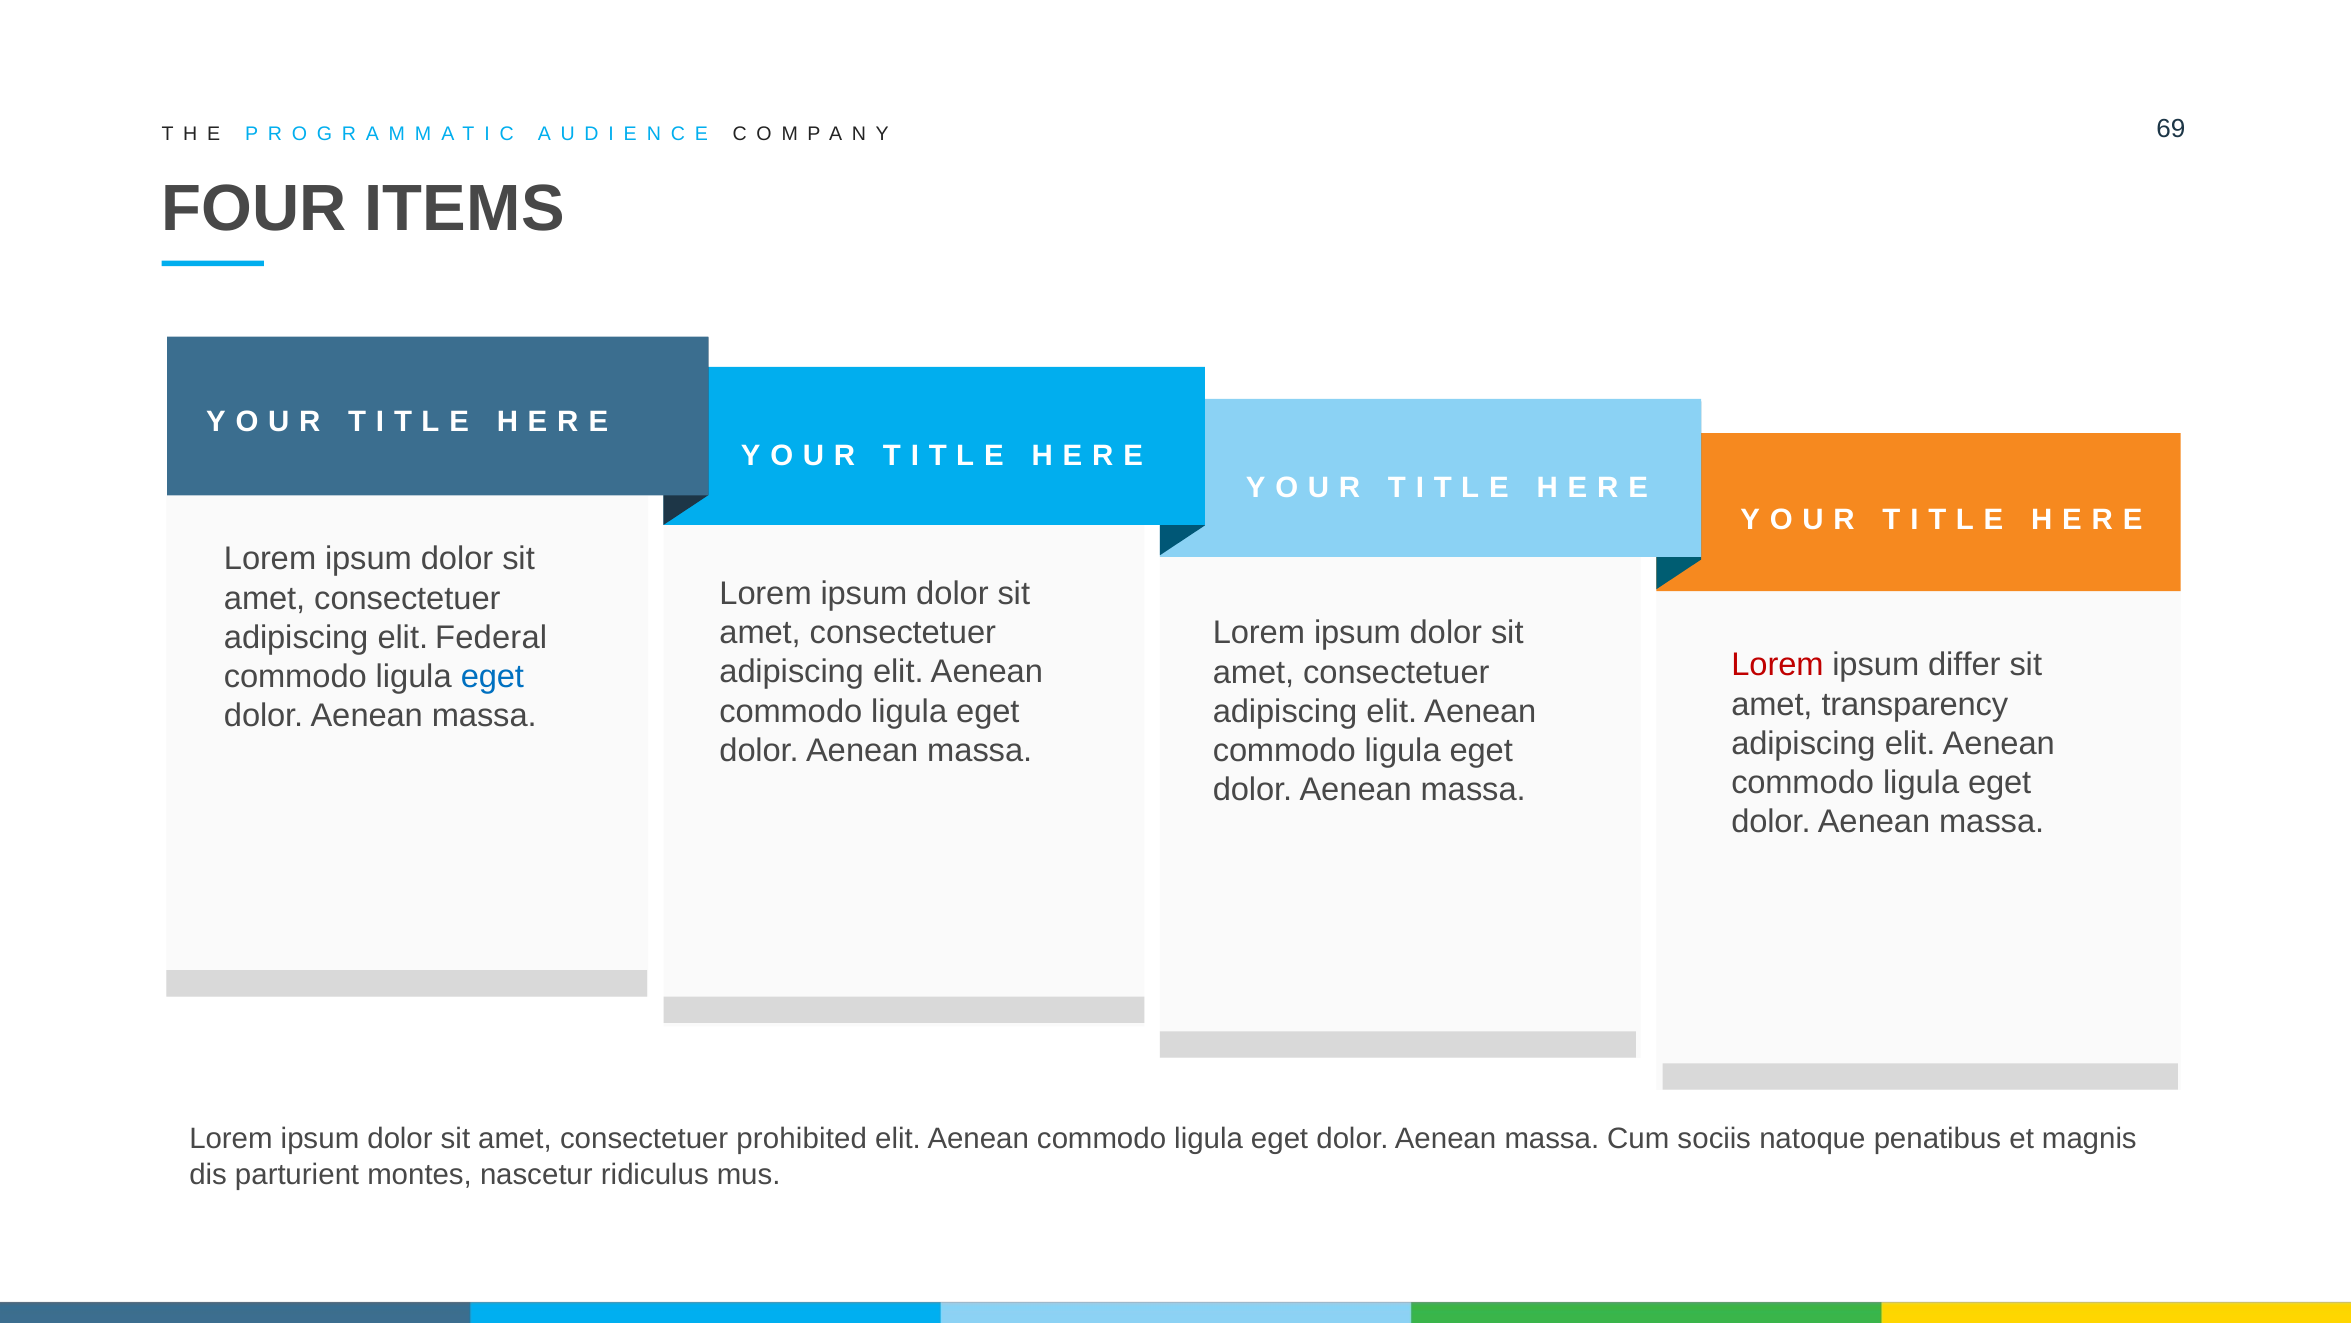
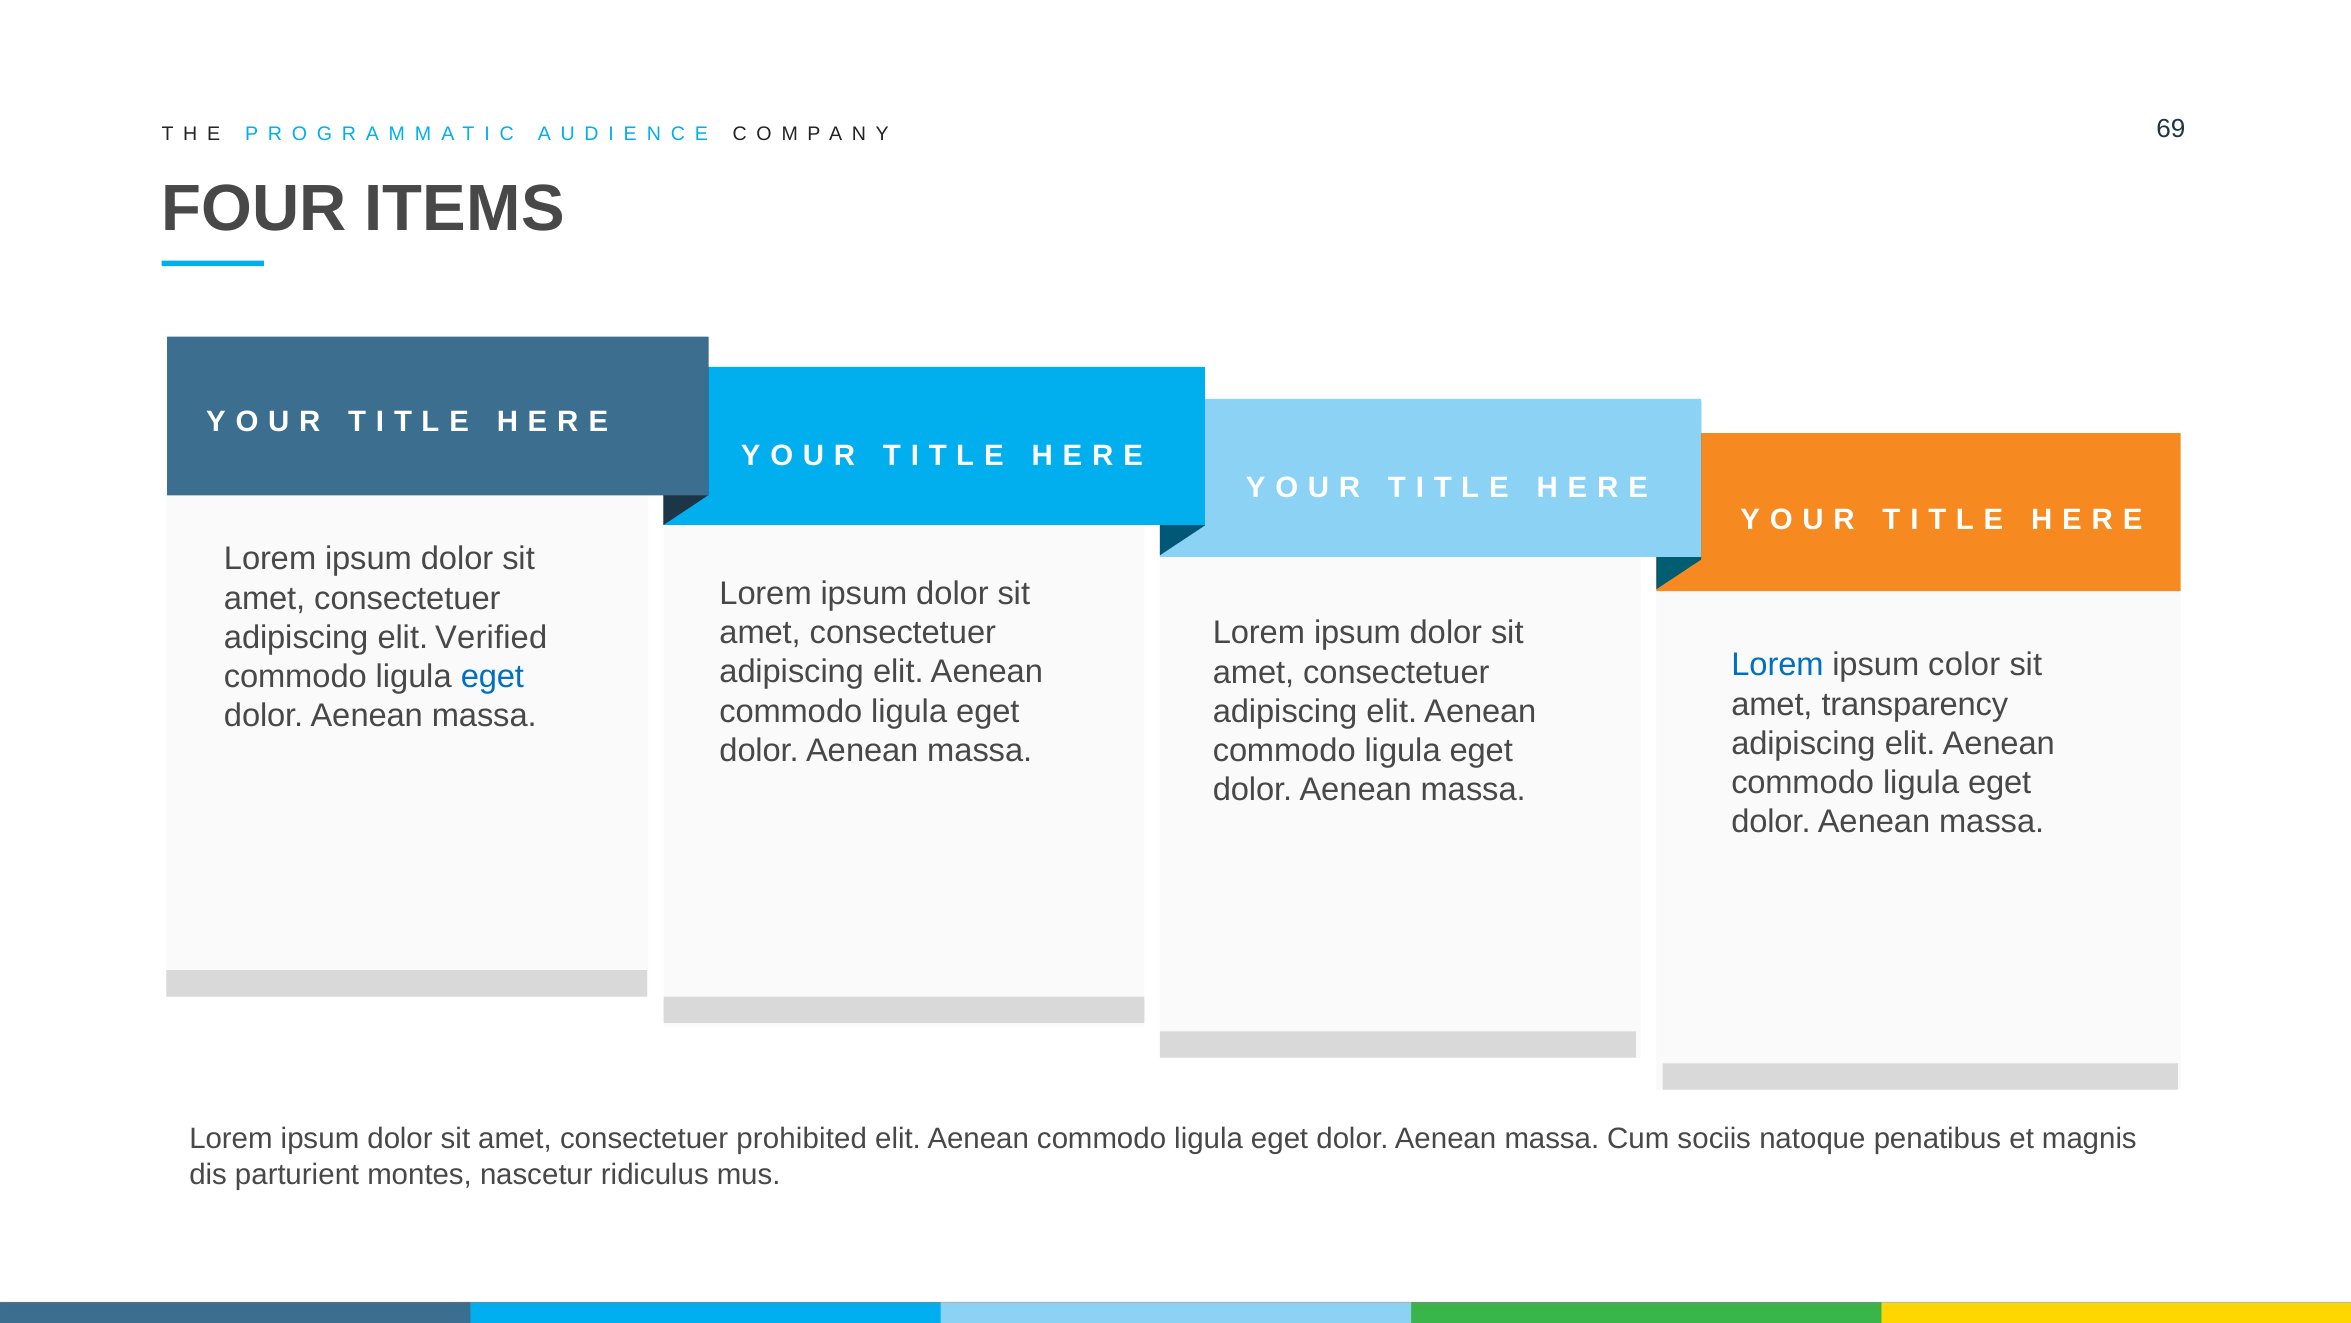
Federal: Federal -> Verified (491, 637)
Lorem colour: red -> blue (1777, 665)
differ: differ -> color (1964, 665)
